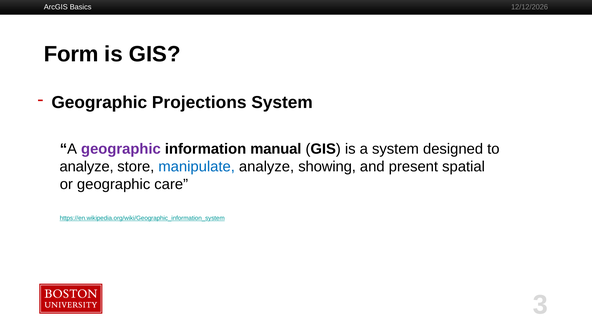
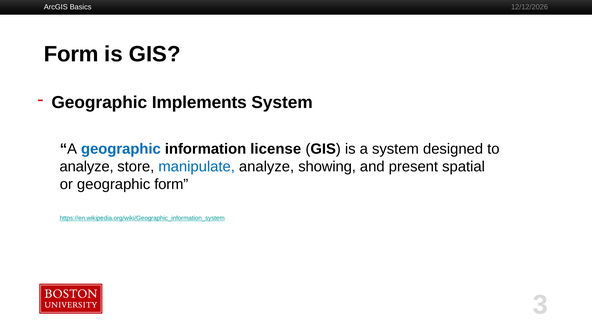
Projections: Projections -> Implements (199, 103)
geographic colour: purple -> blue (121, 149)
manual: manual -> license (276, 149)
geographic care: care -> form (171, 184)
